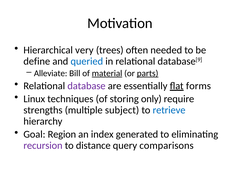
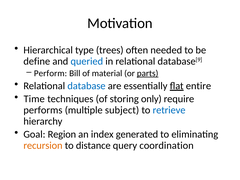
very: very -> type (84, 50)
Alleviate: Alleviate -> Perform (50, 73)
material underline: present -> none (107, 73)
database colour: purple -> blue (86, 86)
forms: forms -> entire (198, 86)
Linux: Linux -> Time (34, 99)
strengths: strengths -> performs (43, 110)
recursion colour: purple -> orange (43, 145)
comparisons: comparisons -> coordination (167, 145)
